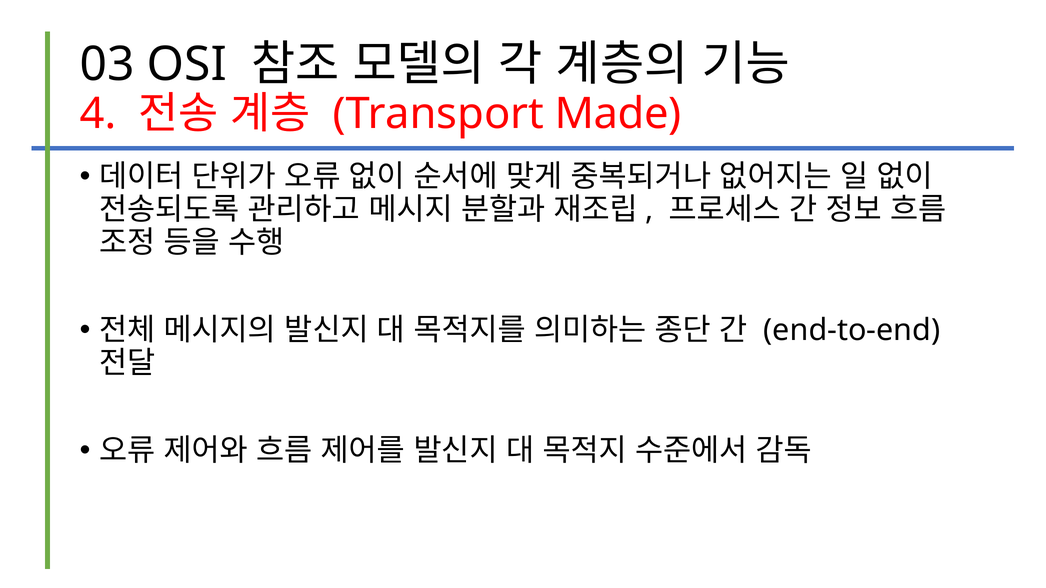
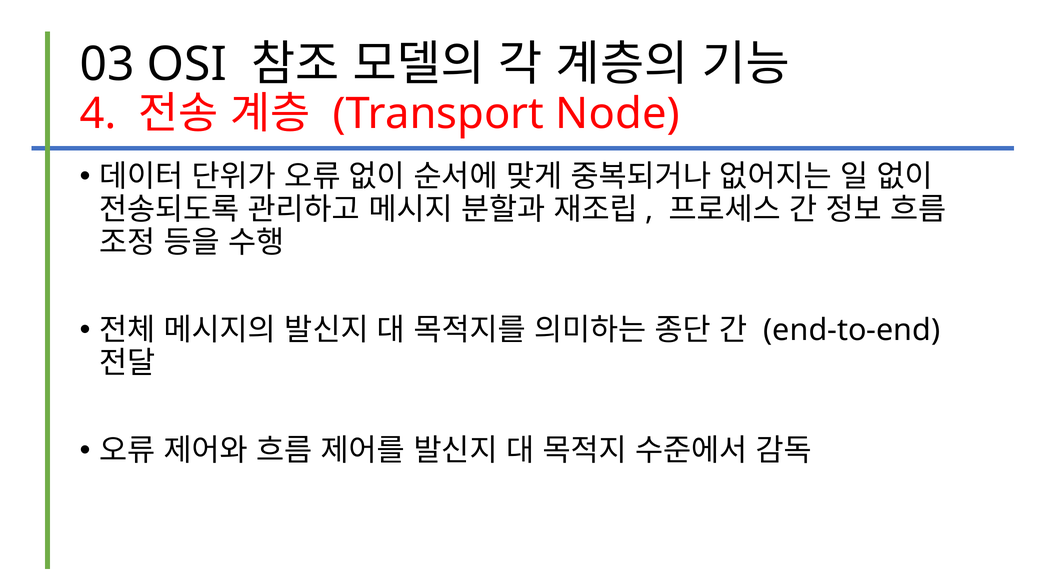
Made: Made -> Node (618, 114)
